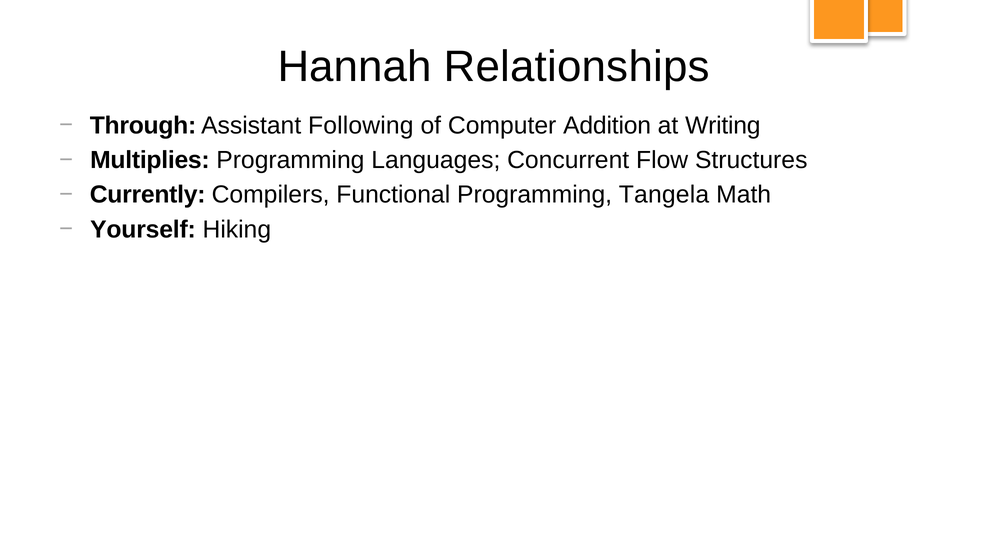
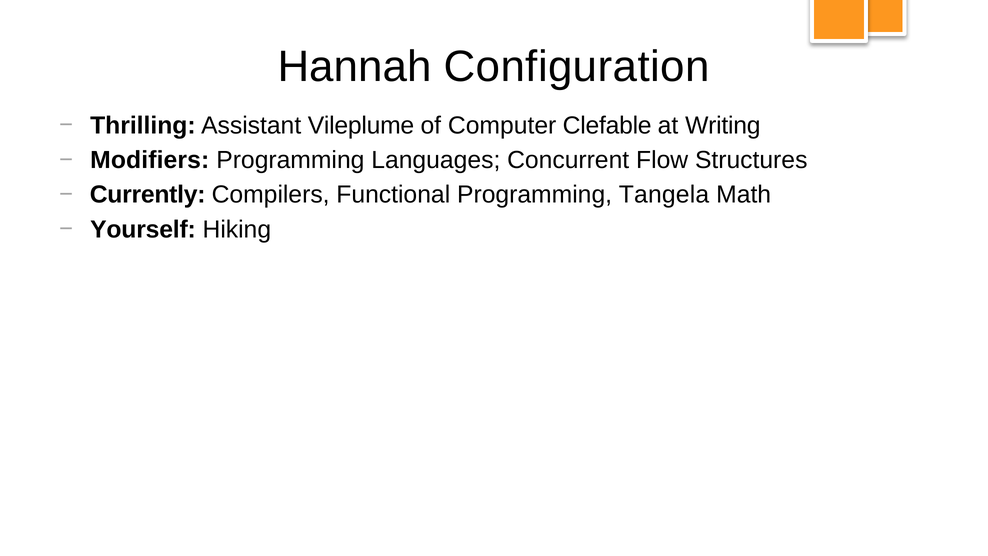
Relationships: Relationships -> Configuration (577, 67)
Through: Through -> Thrilling (143, 126)
Following: Following -> Vileplume (361, 126)
Addition: Addition -> Clefable (607, 126)
Multiplies: Multiplies -> Modifiers (150, 160)
